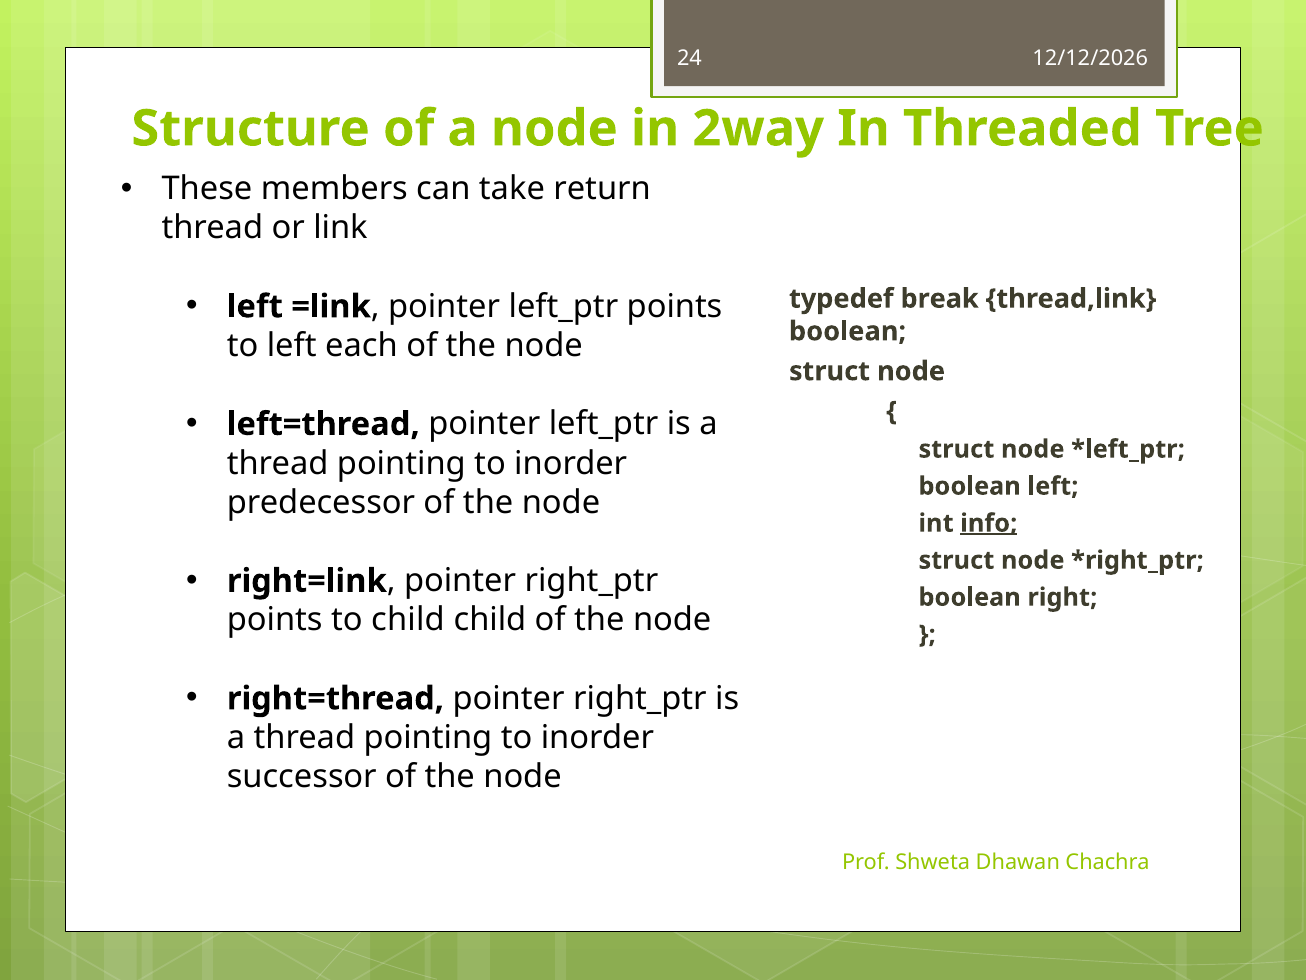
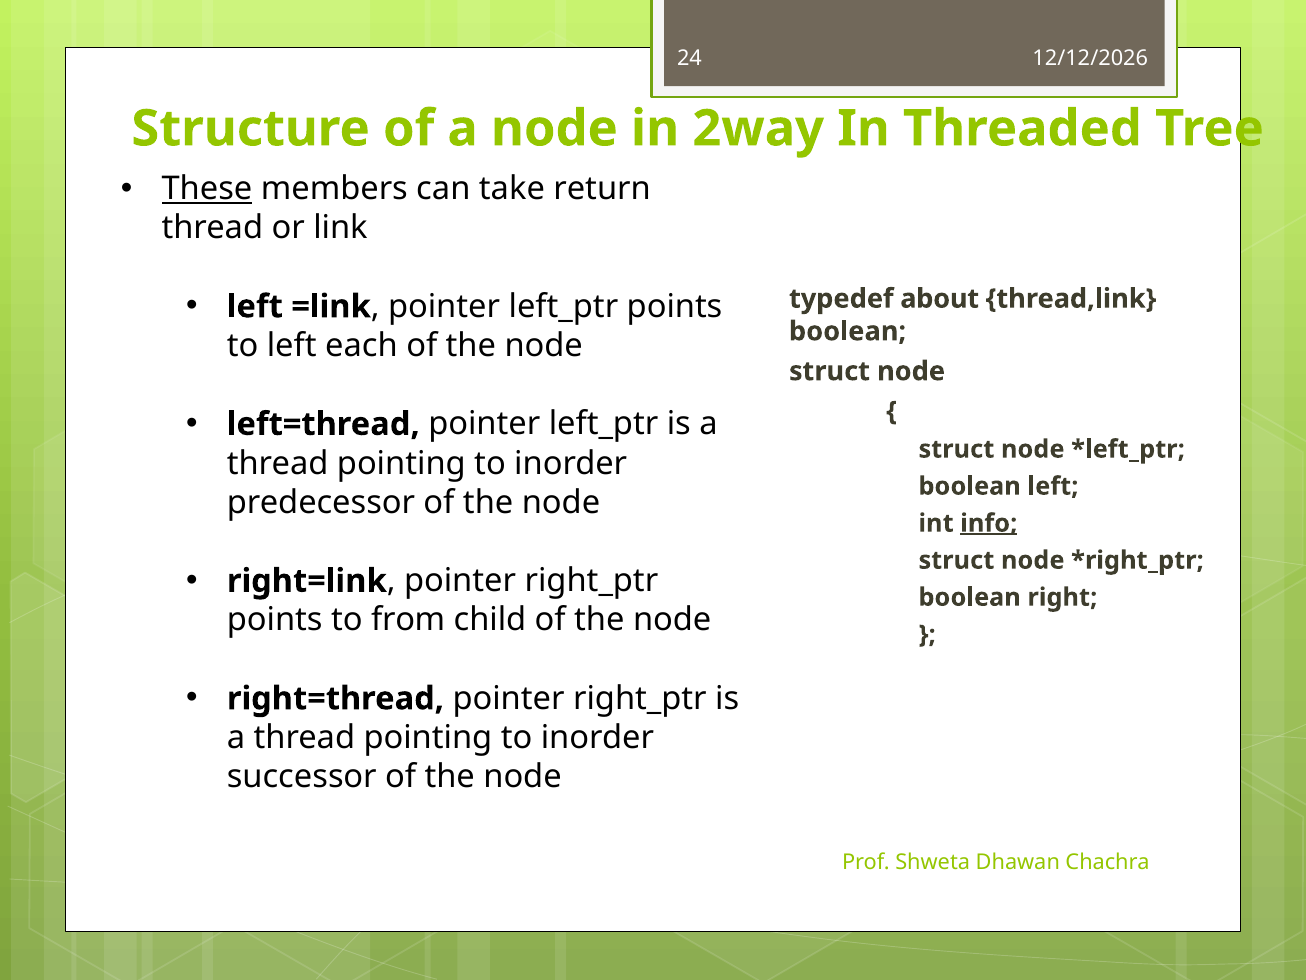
These underline: none -> present (207, 189)
break: break -> about (940, 299)
to child: child -> from (408, 620)
